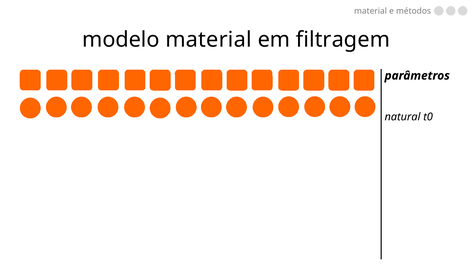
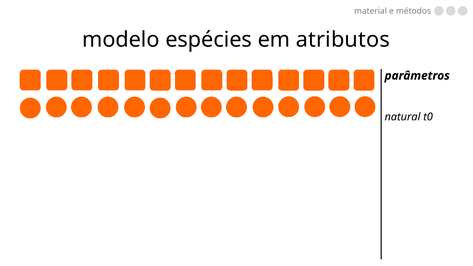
modelo material: material -> espécies (209, 40)
filtragem: filtragem -> atributos (343, 40)
